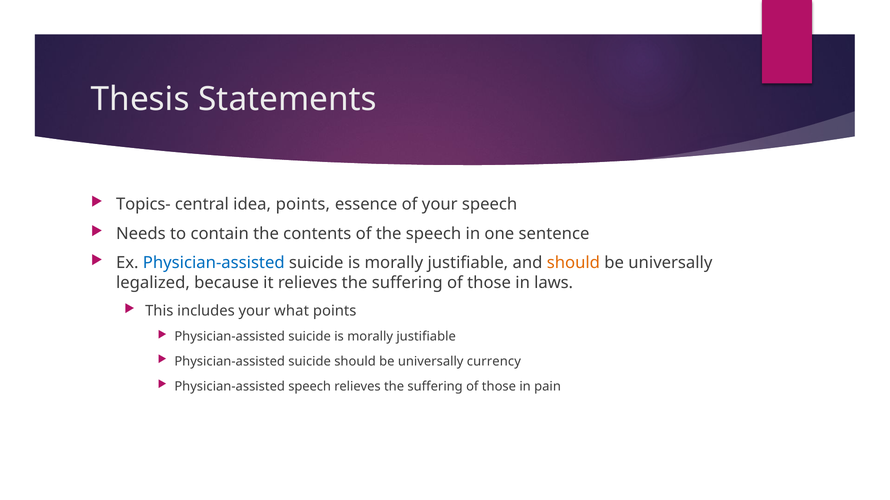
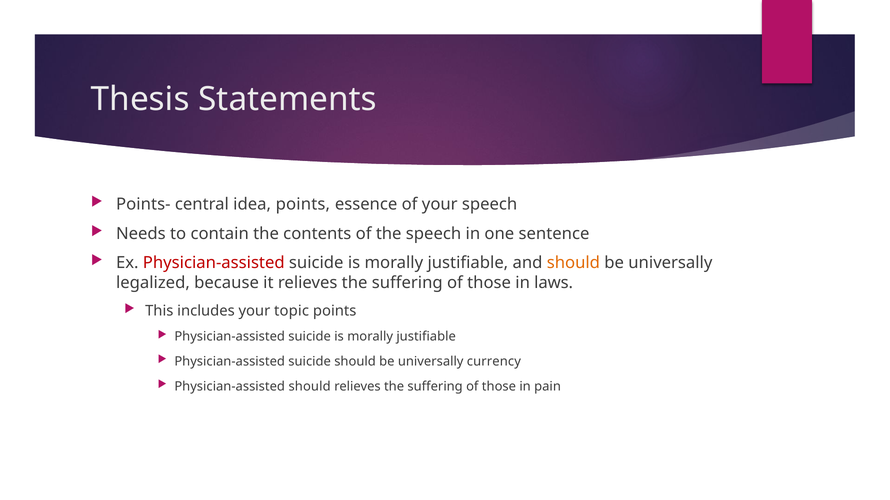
Topics-: Topics- -> Points- (143, 205)
Physician-assisted colour: blue -> red (214, 263)
what: what -> topic (292, 311)
Physician-assisted speech: speech -> should (310, 387)
